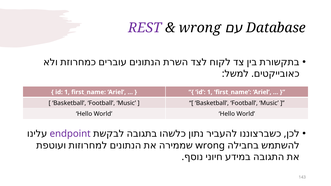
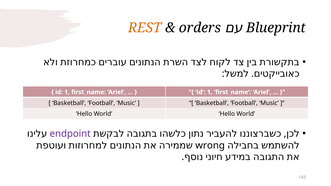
REST colour: purple -> orange (145, 28)
wrong: wrong -> orders (200, 28)
Database: Database -> Blueprint (276, 28)
